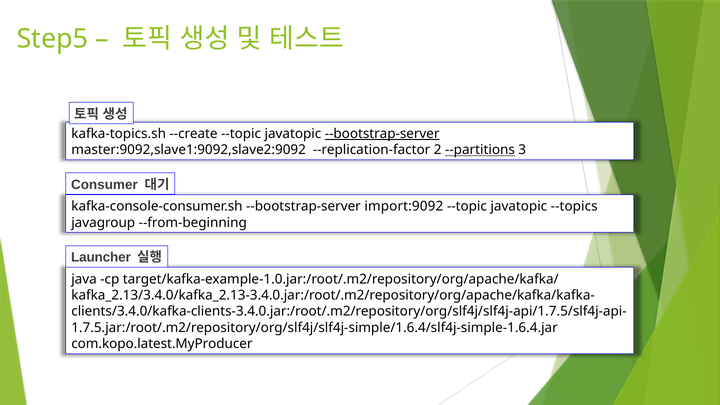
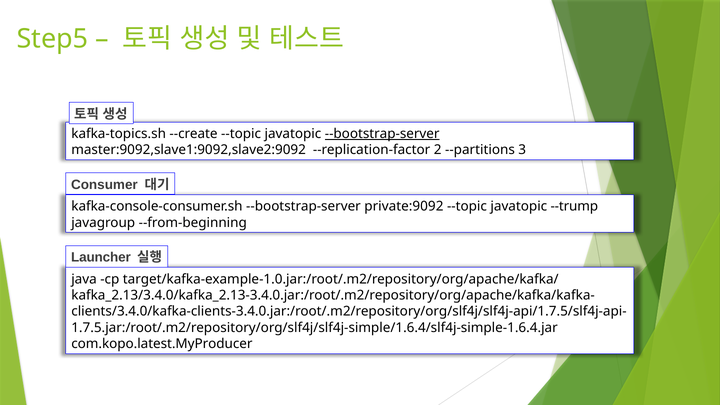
--partitions underline: present -> none (480, 150)
import:9092: import:9092 -> private:9092 (404, 206)
--topics: --topics -> --trump (574, 206)
